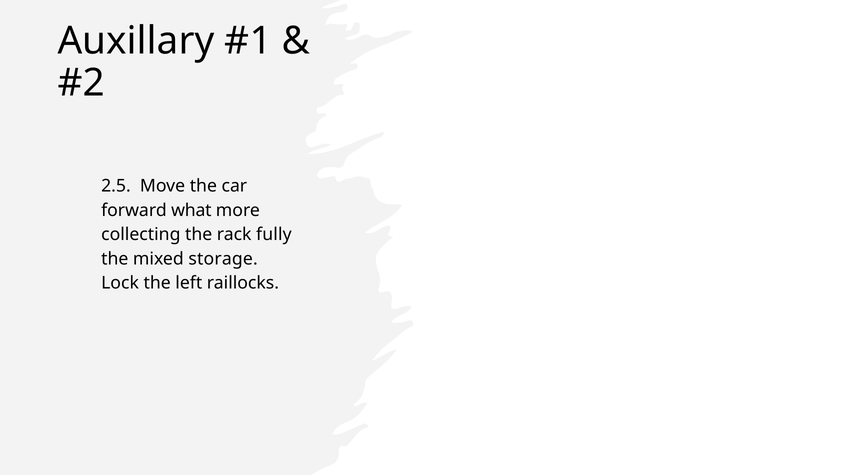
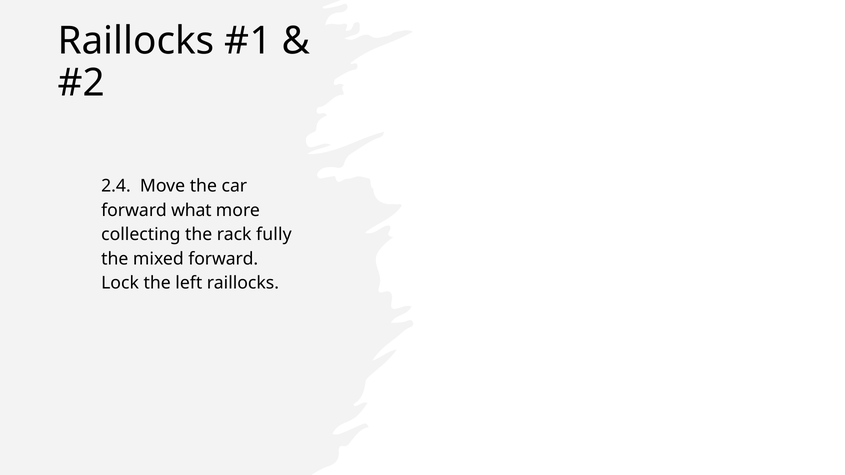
Auxillary: Auxillary -> Raillocks (136, 41)
2.5: 2.5 -> 2.4 (116, 186)
mixed storage: storage -> forward (223, 259)
